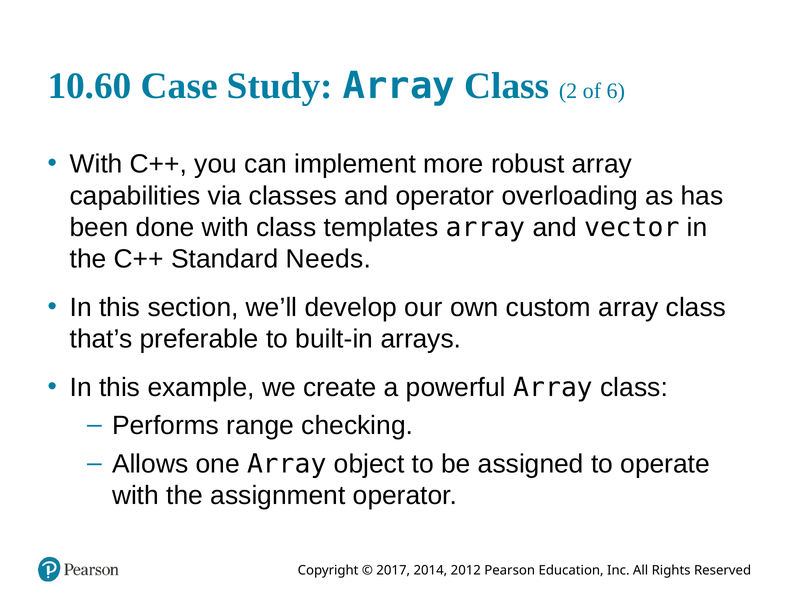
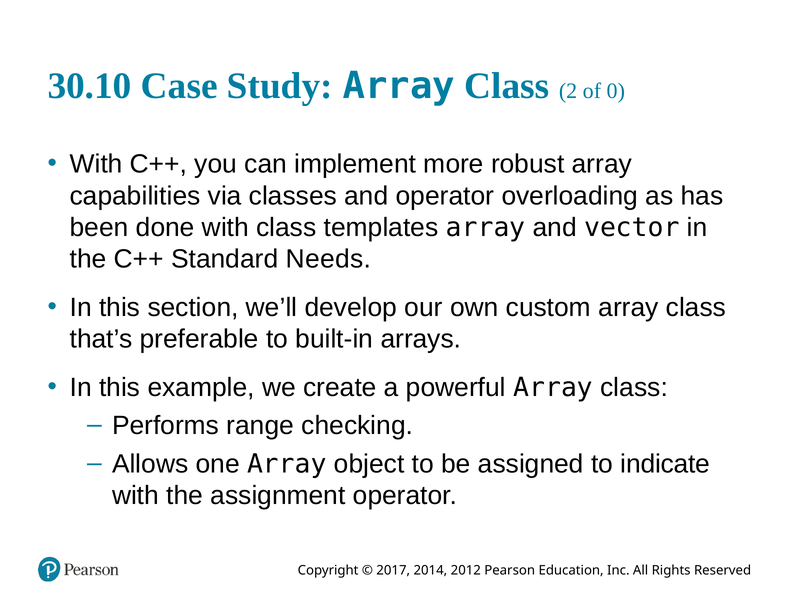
10.60: 10.60 -> 30.10 (90, 86)
6: 6 -> 0 (616, 91)
operate: operate -> indicate (665, 464)
